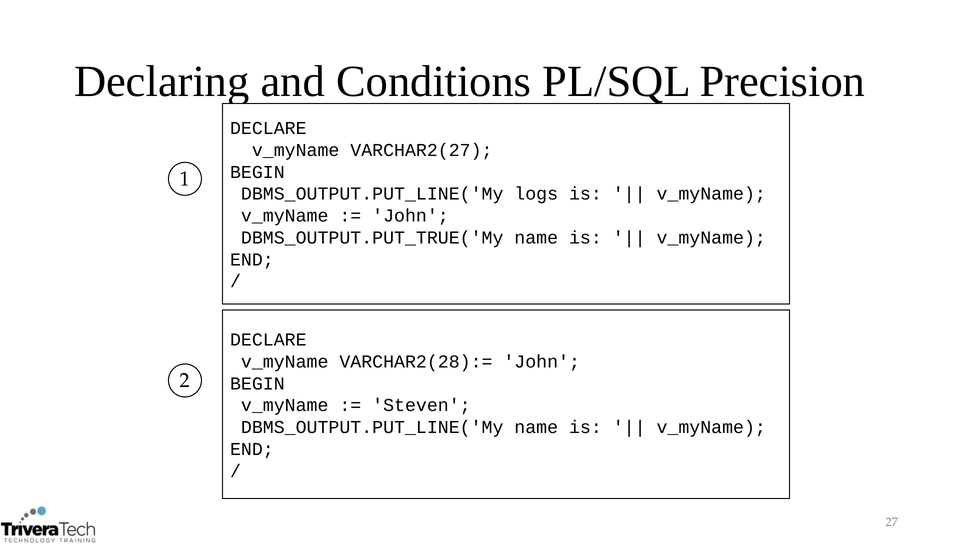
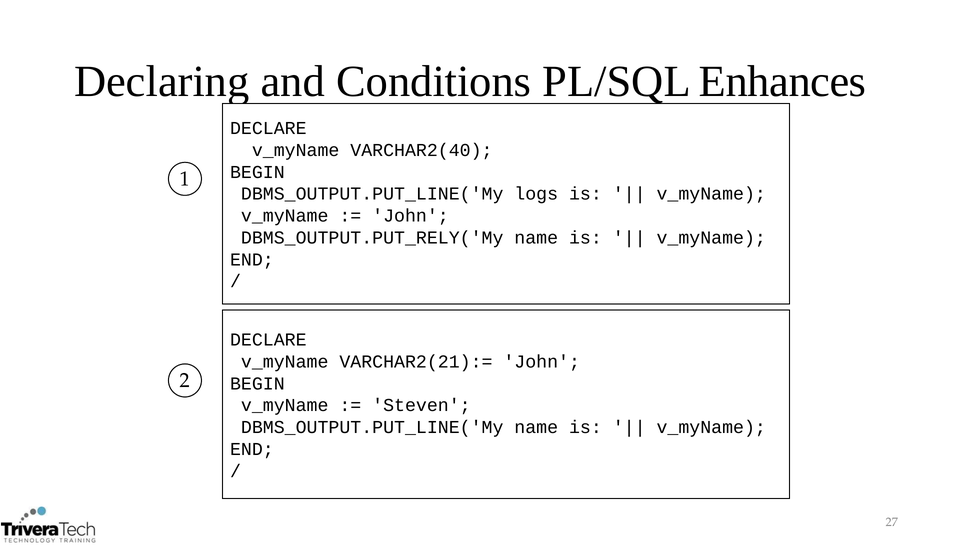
Precision: Precision -> Enhances (783, 82)
VARCHAR2(27: VARCHAR2(27 -> VARCHAR2(40 (421, 150)
DBMS_OUTPUT.PUT_TRUE('My: DBMS_OUTPUT.PUT_TRUE('My -> DBMS_OUTPUT.PUT_RELY('My (372, 238)
VARCHAR2(28):=: VARCHAR2(28):= -> VARCHAR2(21):= (416, 361)
